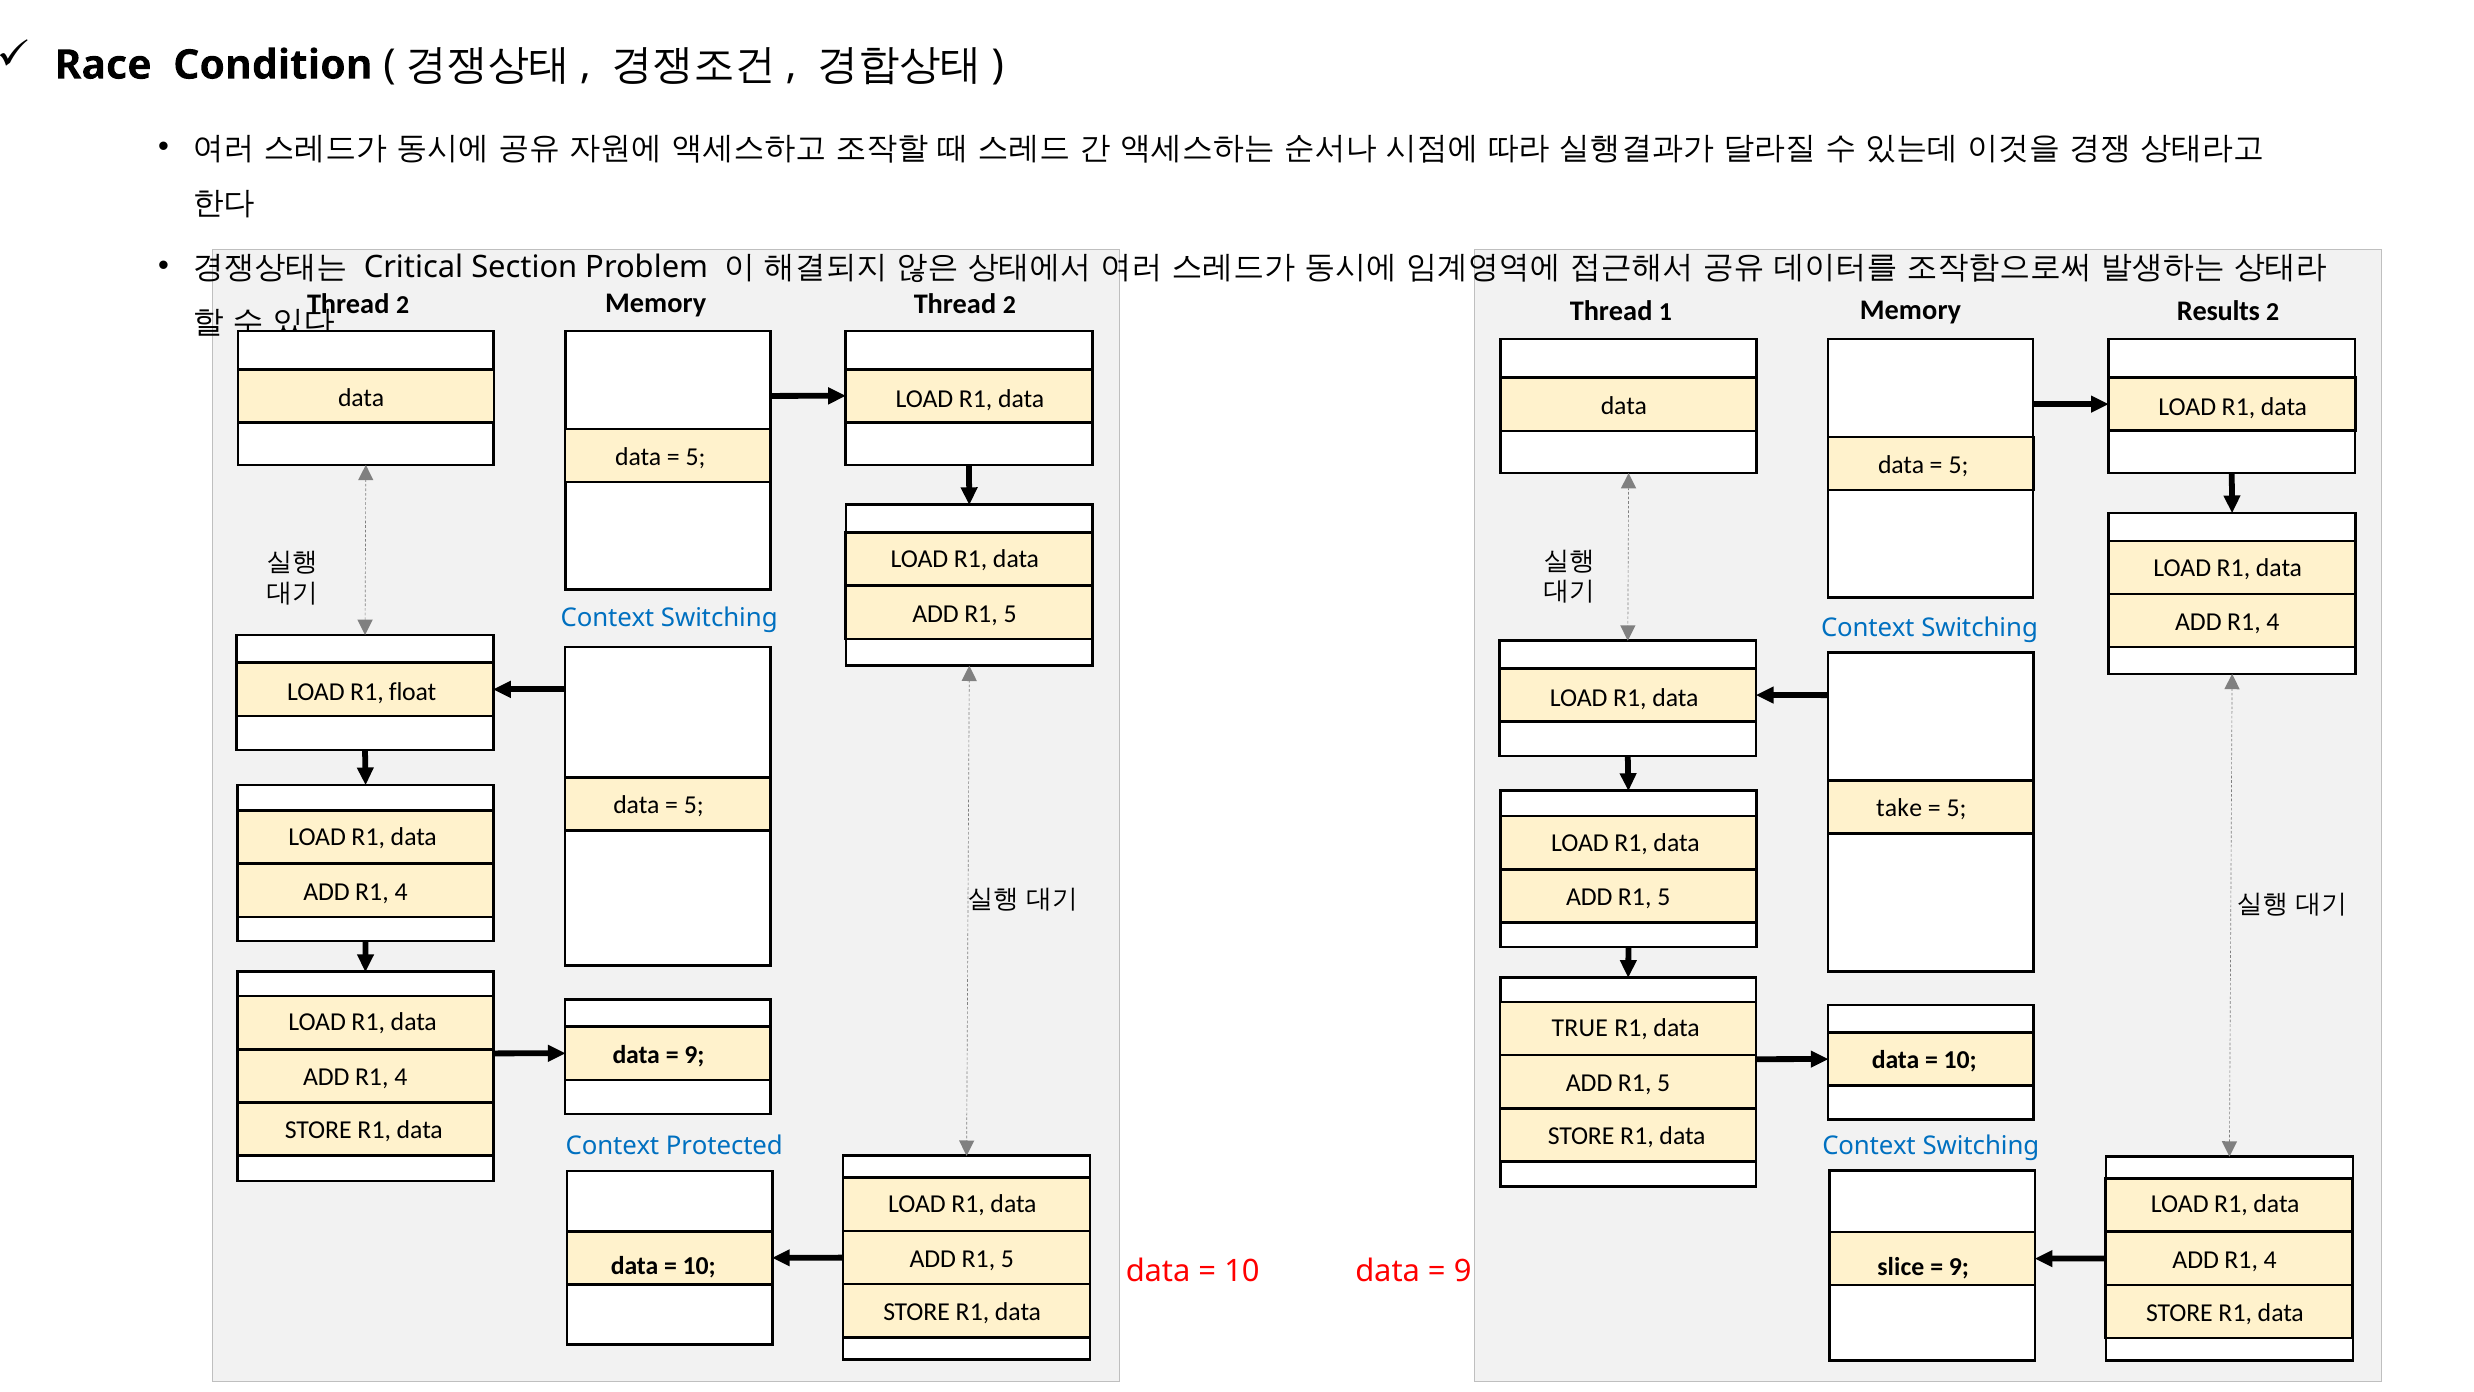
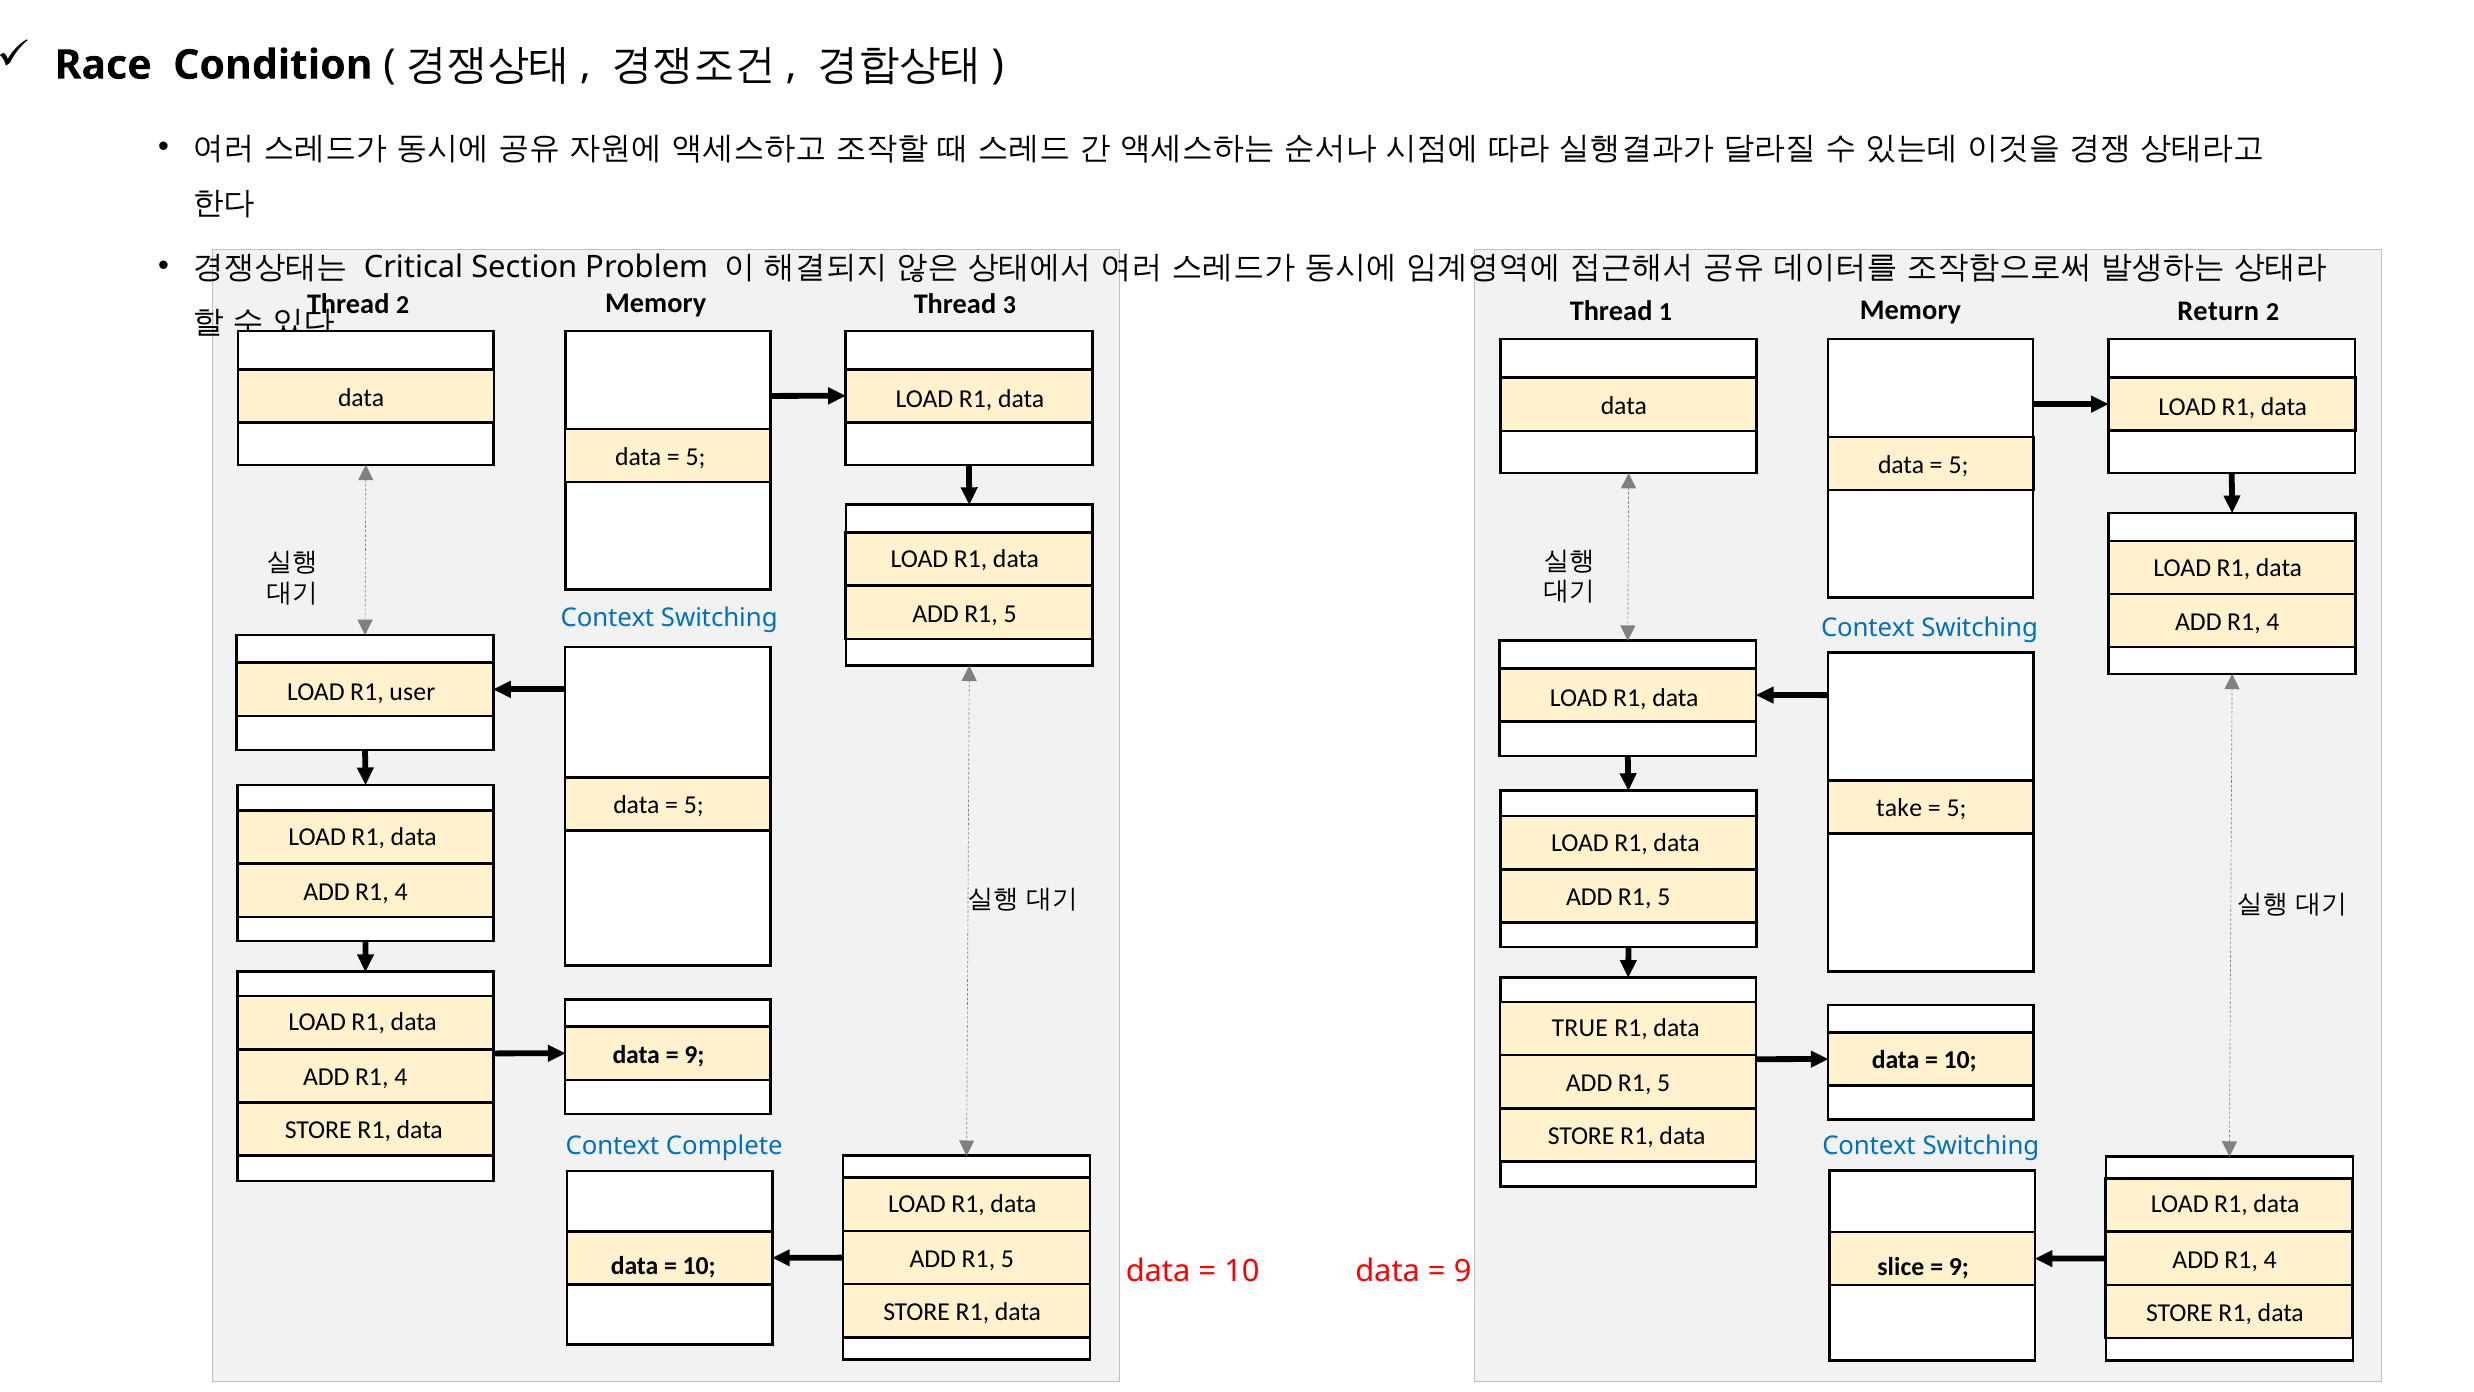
2: 2 -> 3 (1009, 305)
Results: Results -> Return (2218, 311)
float: float -> user (412, 692)
Protected: Protected -> Complete (724, 1146)
